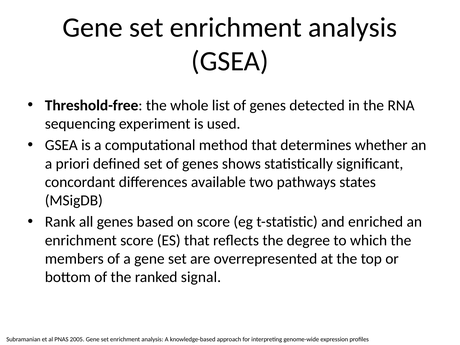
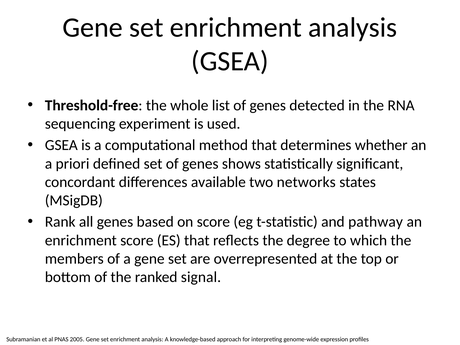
pathways: pathways -> networks (306, 182)
enriched: enriched -> pathway (376, 222)
